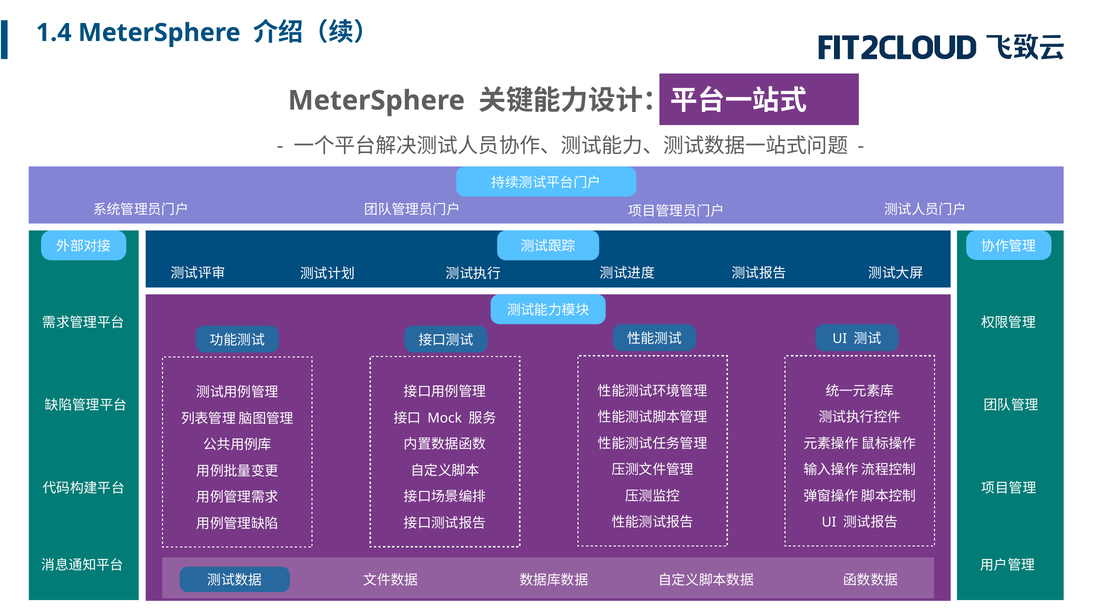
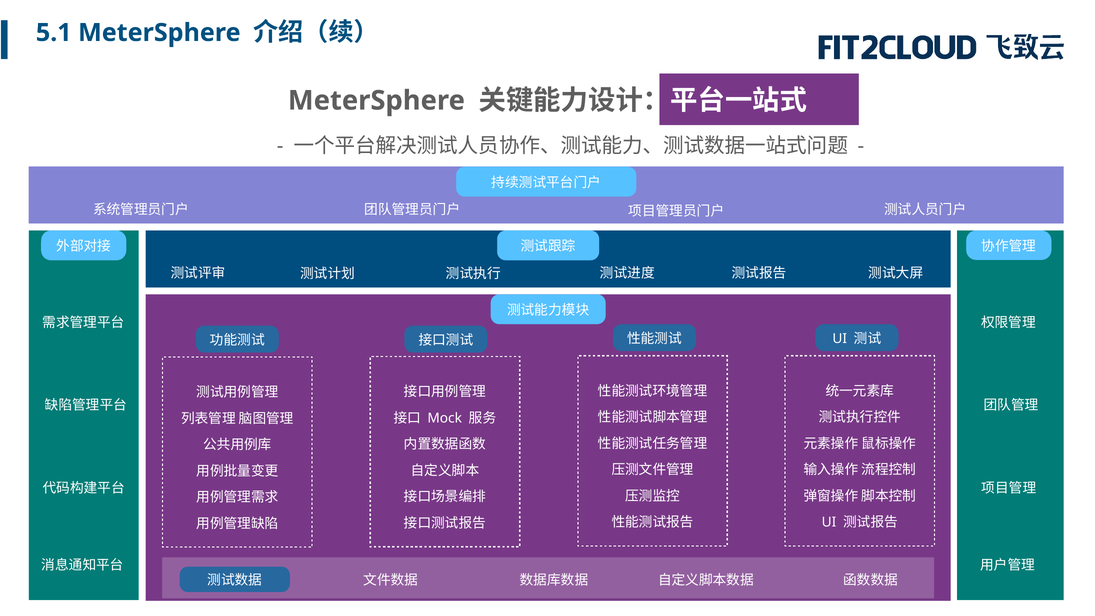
1.4: 1.4 -> 5.1 (54, 33)
